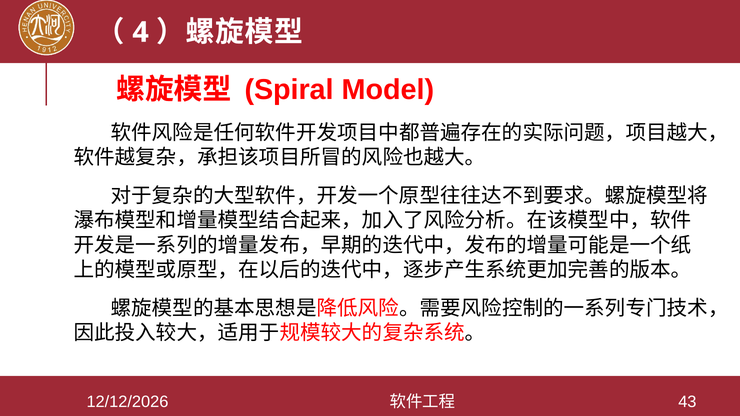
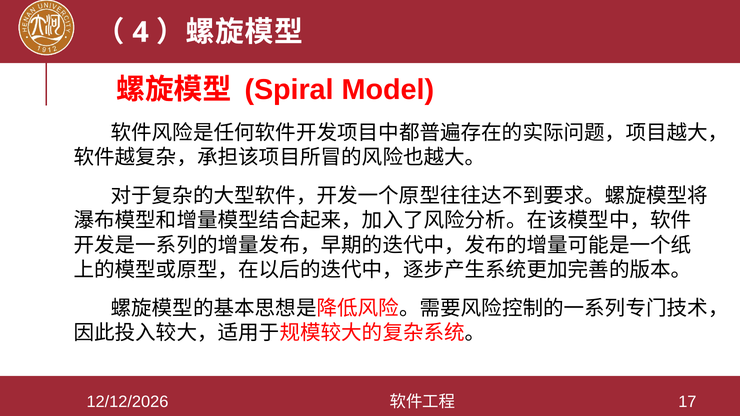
43: 43 -> 17 (687, 402)
